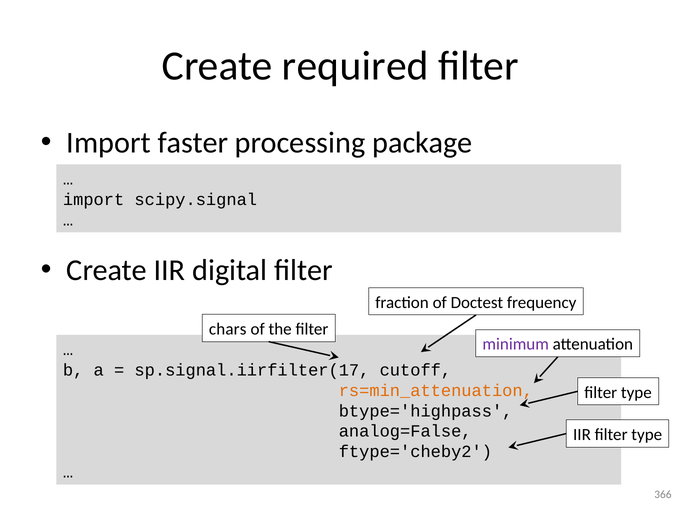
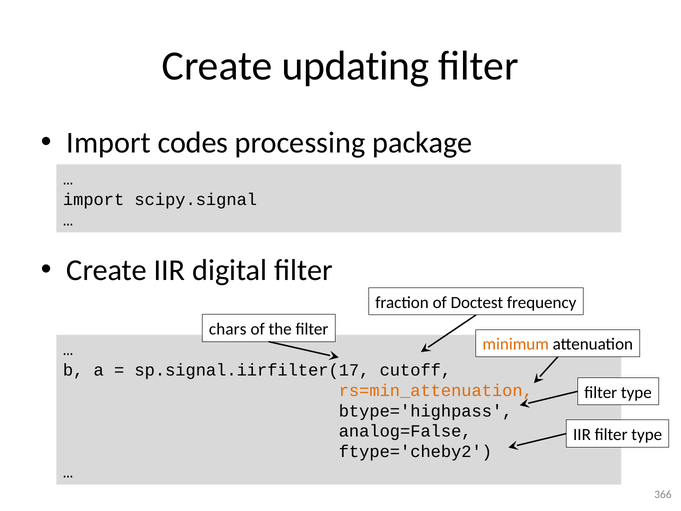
required: required -> updating (356, 66)
faster: faster -> codes (193, 143)
minimum colour: purple -> orange (516, 344)
